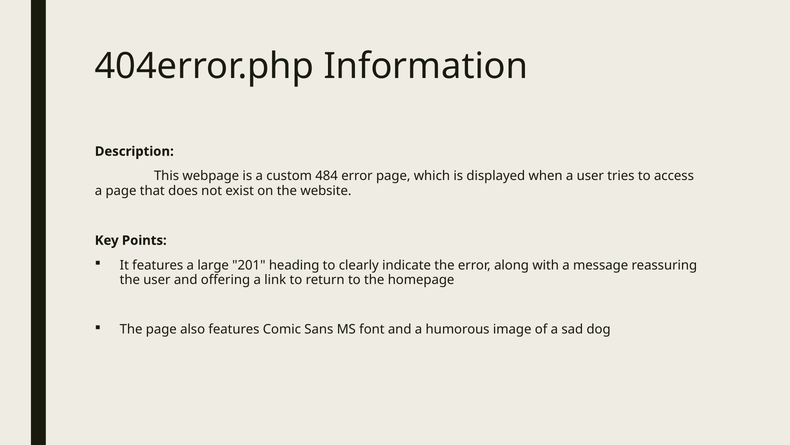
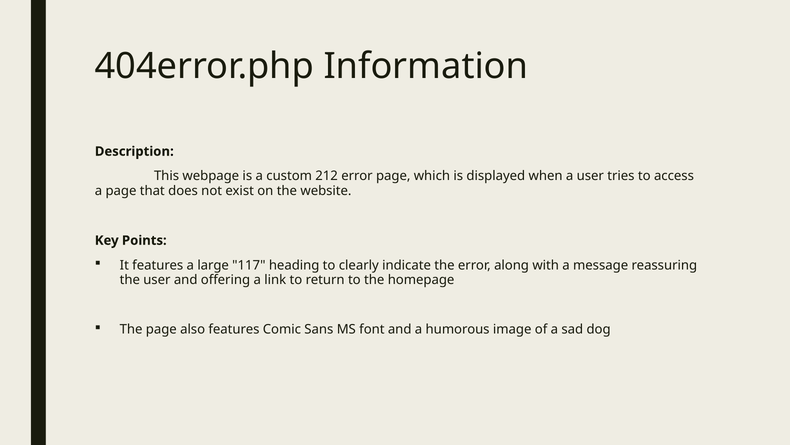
484: 484 -> 212 (327, 176)
201: 201 -> 117 (249, 265)
